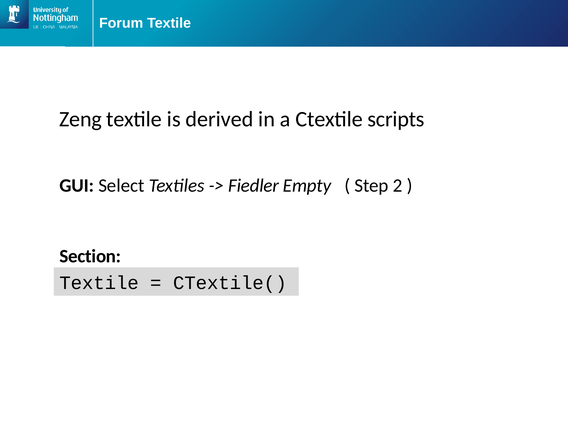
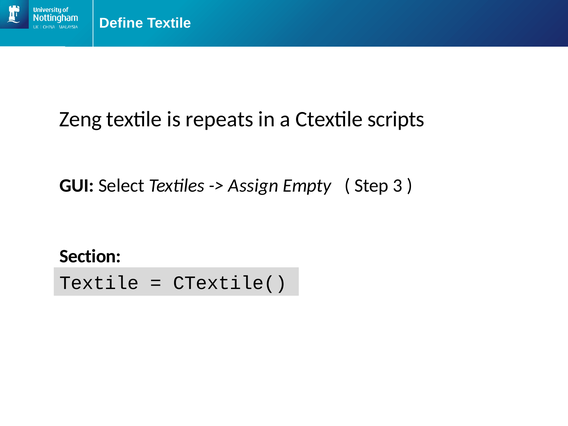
Forum: Forum -> Define (121, 23)
derived: derived -> repeats (219, 119)
Fiedler: Fiedler -> Assign (253, 186)
2: 2 -> 3 (398, 186)
